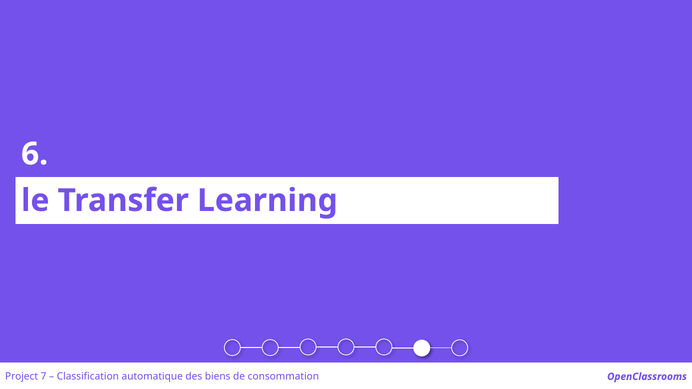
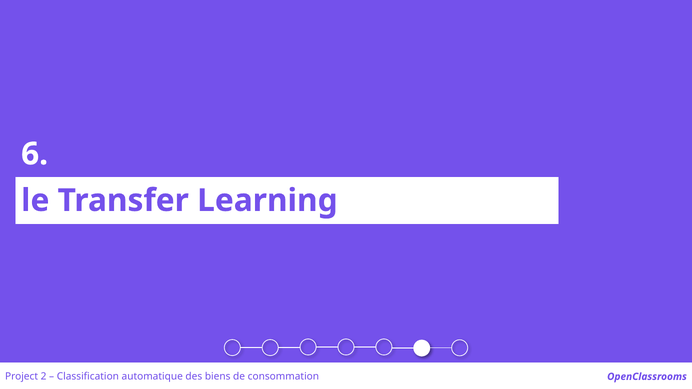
7: 7 -> 2 (44, 377)
